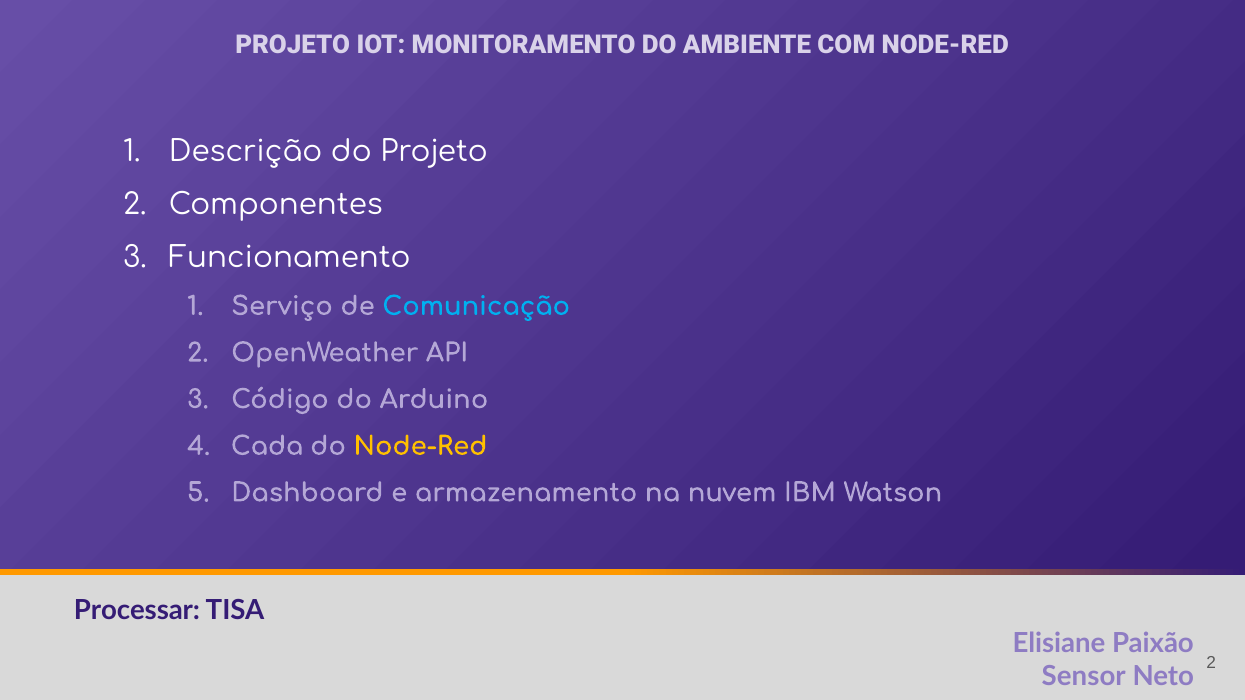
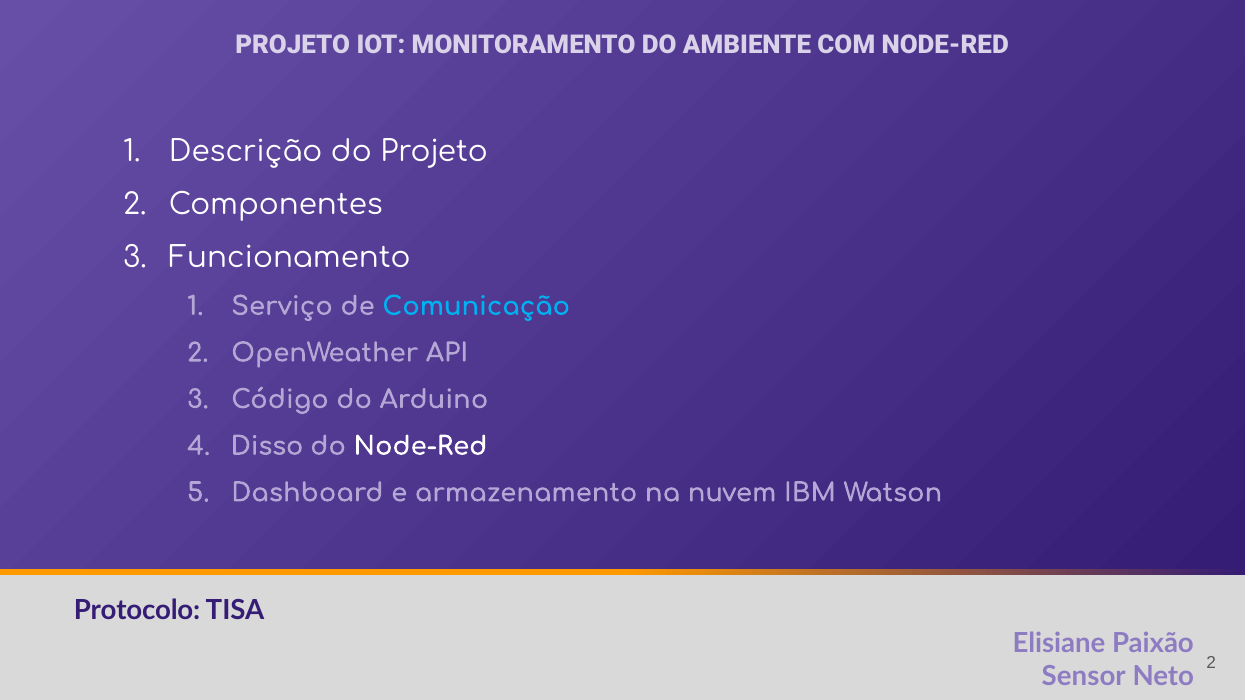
Cada: Cada -> Disso (267, 447)
Node-Red colour: yellow -> white (420, 447)
Processar: Processar -> Protocolo (137, 611)
